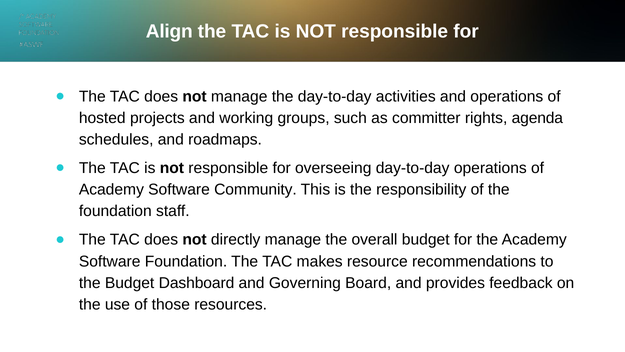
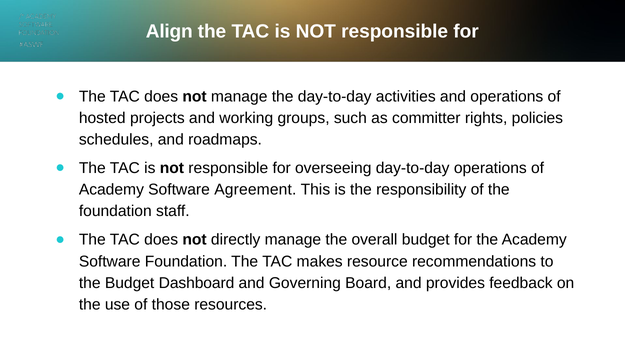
agenda: agenda -> policies (537, 118)
Community: Community -> Agreement (255, 189)
